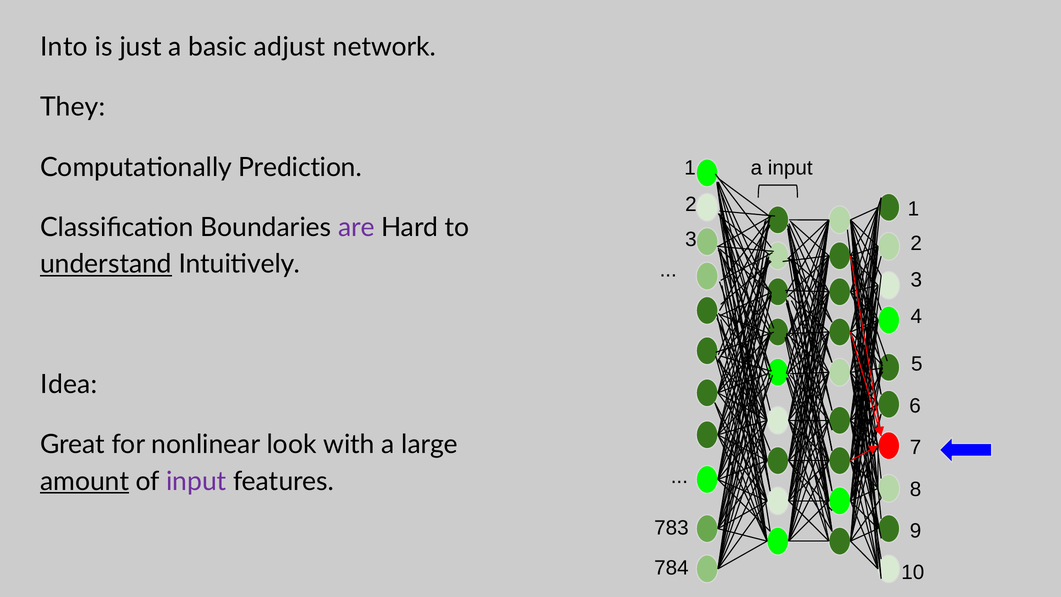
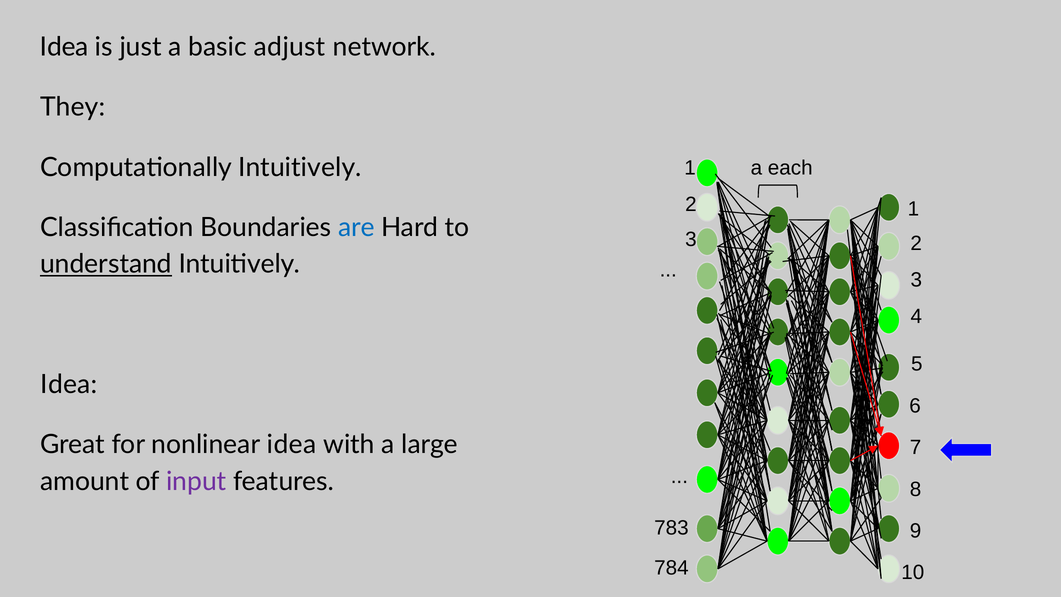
Into: Into -> Idea (64, 47)
Computationally Prediction: Prediction -> Intuitively (300, 167)
a input: input -> each (790, 168)
are colour: purple -> blue (356, 228)
nonlinear look: look -> idea (292, 445)
amount underline: present -> none (85, 481)
